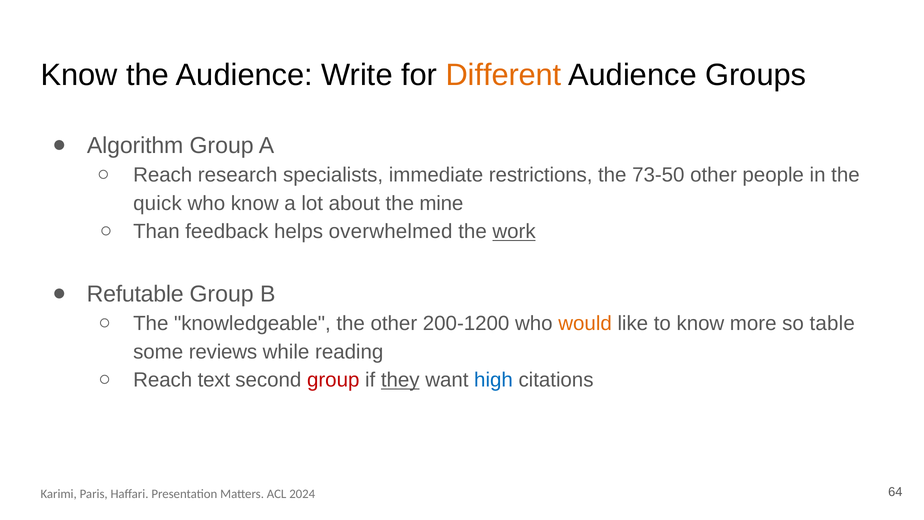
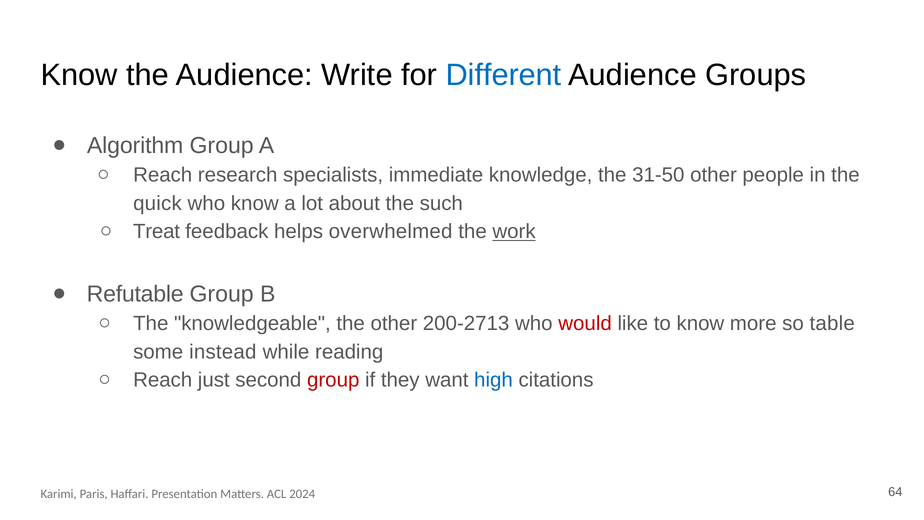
Different colour: orange -> blue (504, 75)
restrictions: restrictions -> knowledge (541, 175)
73-50: 73-50 -> 31-50 (658, 175)
mine: mine -> such (441, 203)
Than: Than -> Treat (157, 231)
200-1200: 200-1200 -> 200-2713 (466, 323)
would colour: orange -> red (585, 323)
reviews: reviews -> instead (223, 352)
text: text -> just (214, 380)
they underline: present -> none (400, 380)
